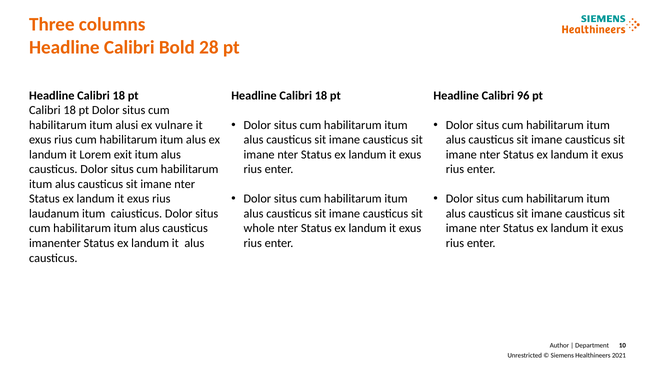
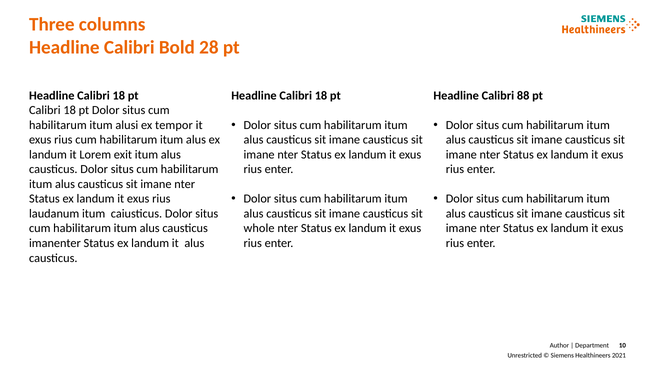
96: 96 -> 88 (523, 96)
vulnare: vulnare -> tempor (174, 125)
